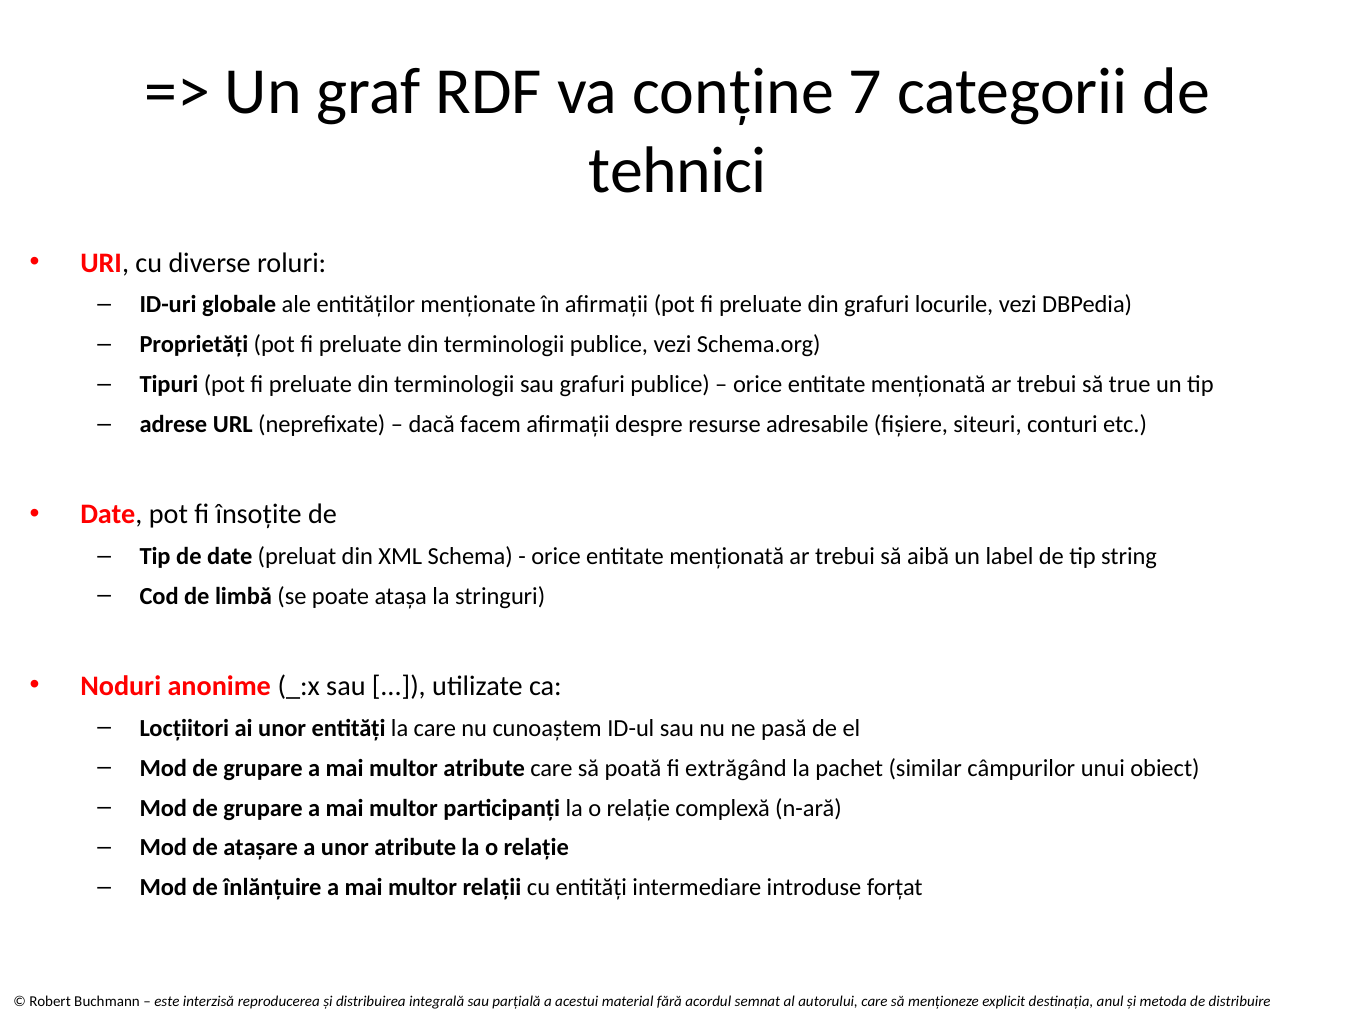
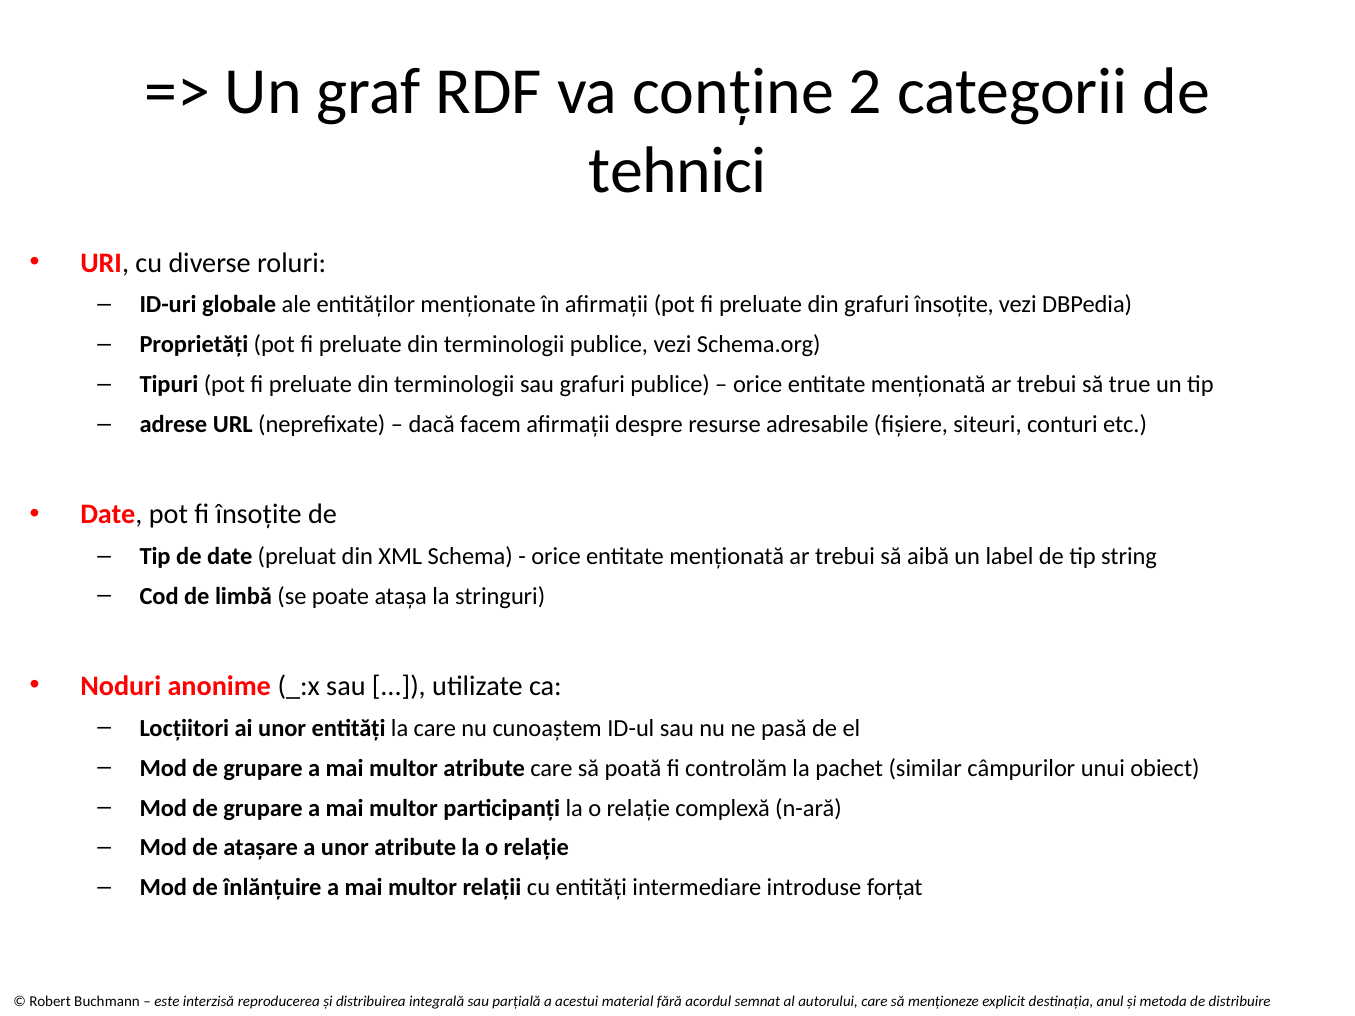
7: 7 -> 2 (865, 92)
grafuri locurile: locurile -> însoțite (954, 305)
extrăgând: extrăgând -> controlăm (736, 768)
